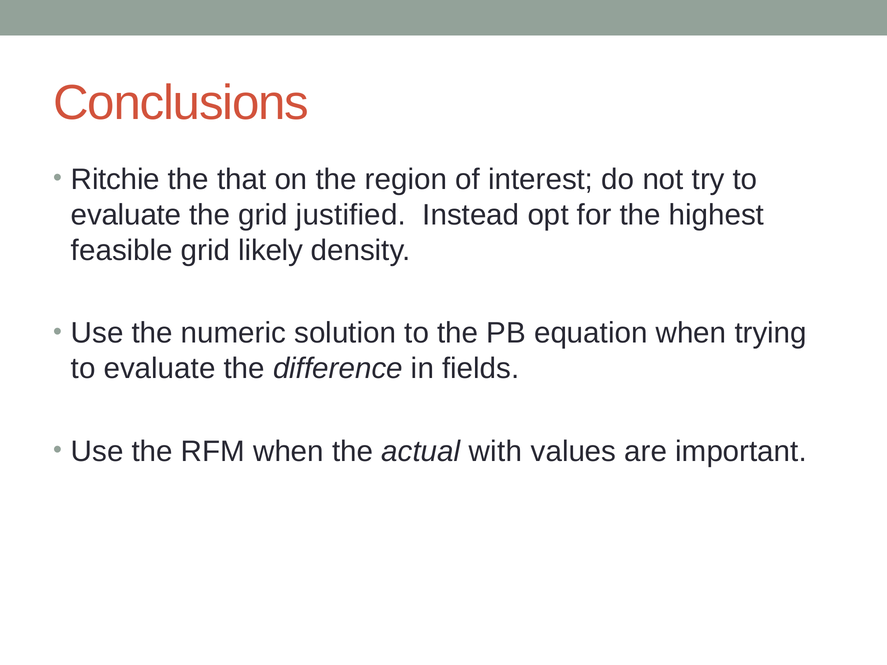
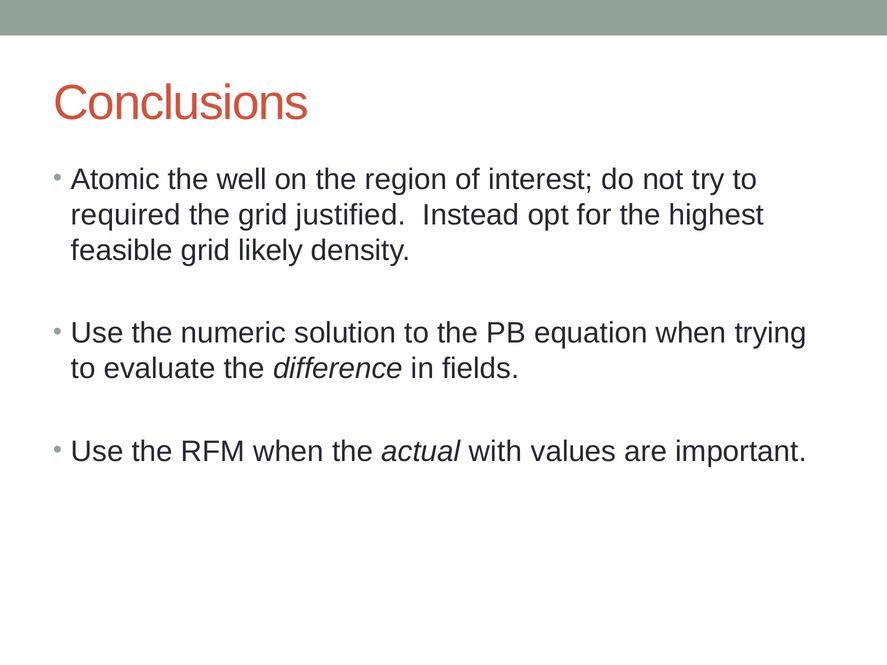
Ritchie: Ritchie -> Atomic (115, 179)
that: that -> well (242, 179)
evaluate: evaluate -> required (126, 215)
